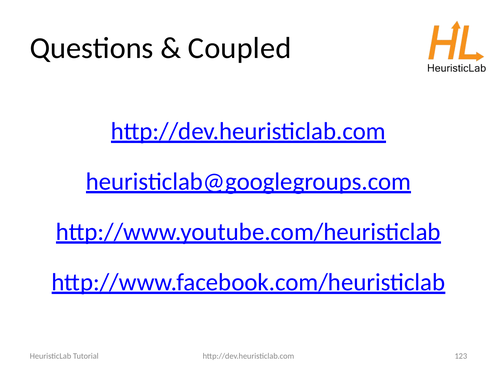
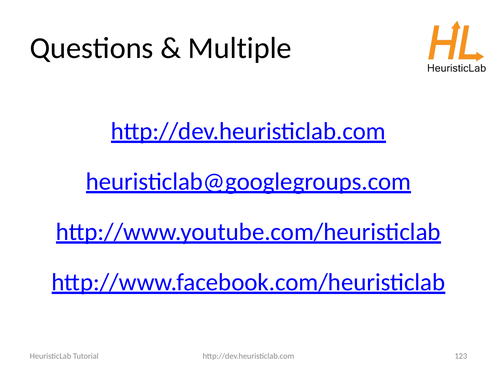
Coupled: Coupled -> Multiple (240, 48)
